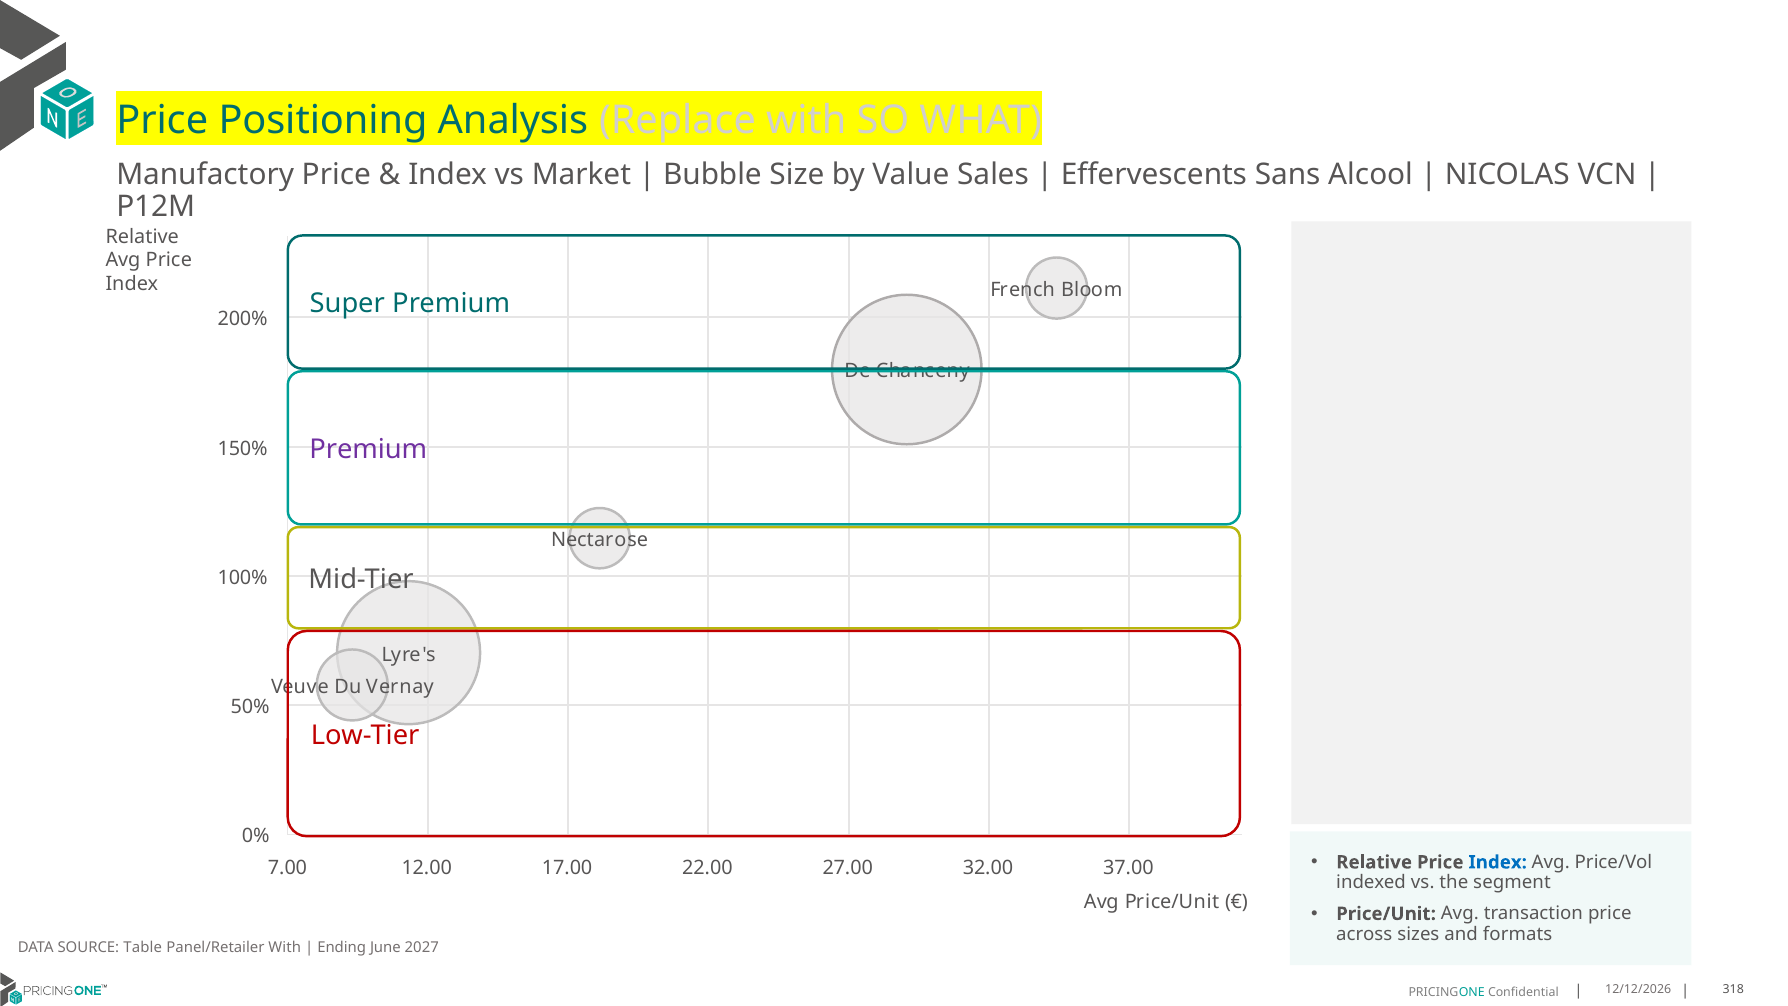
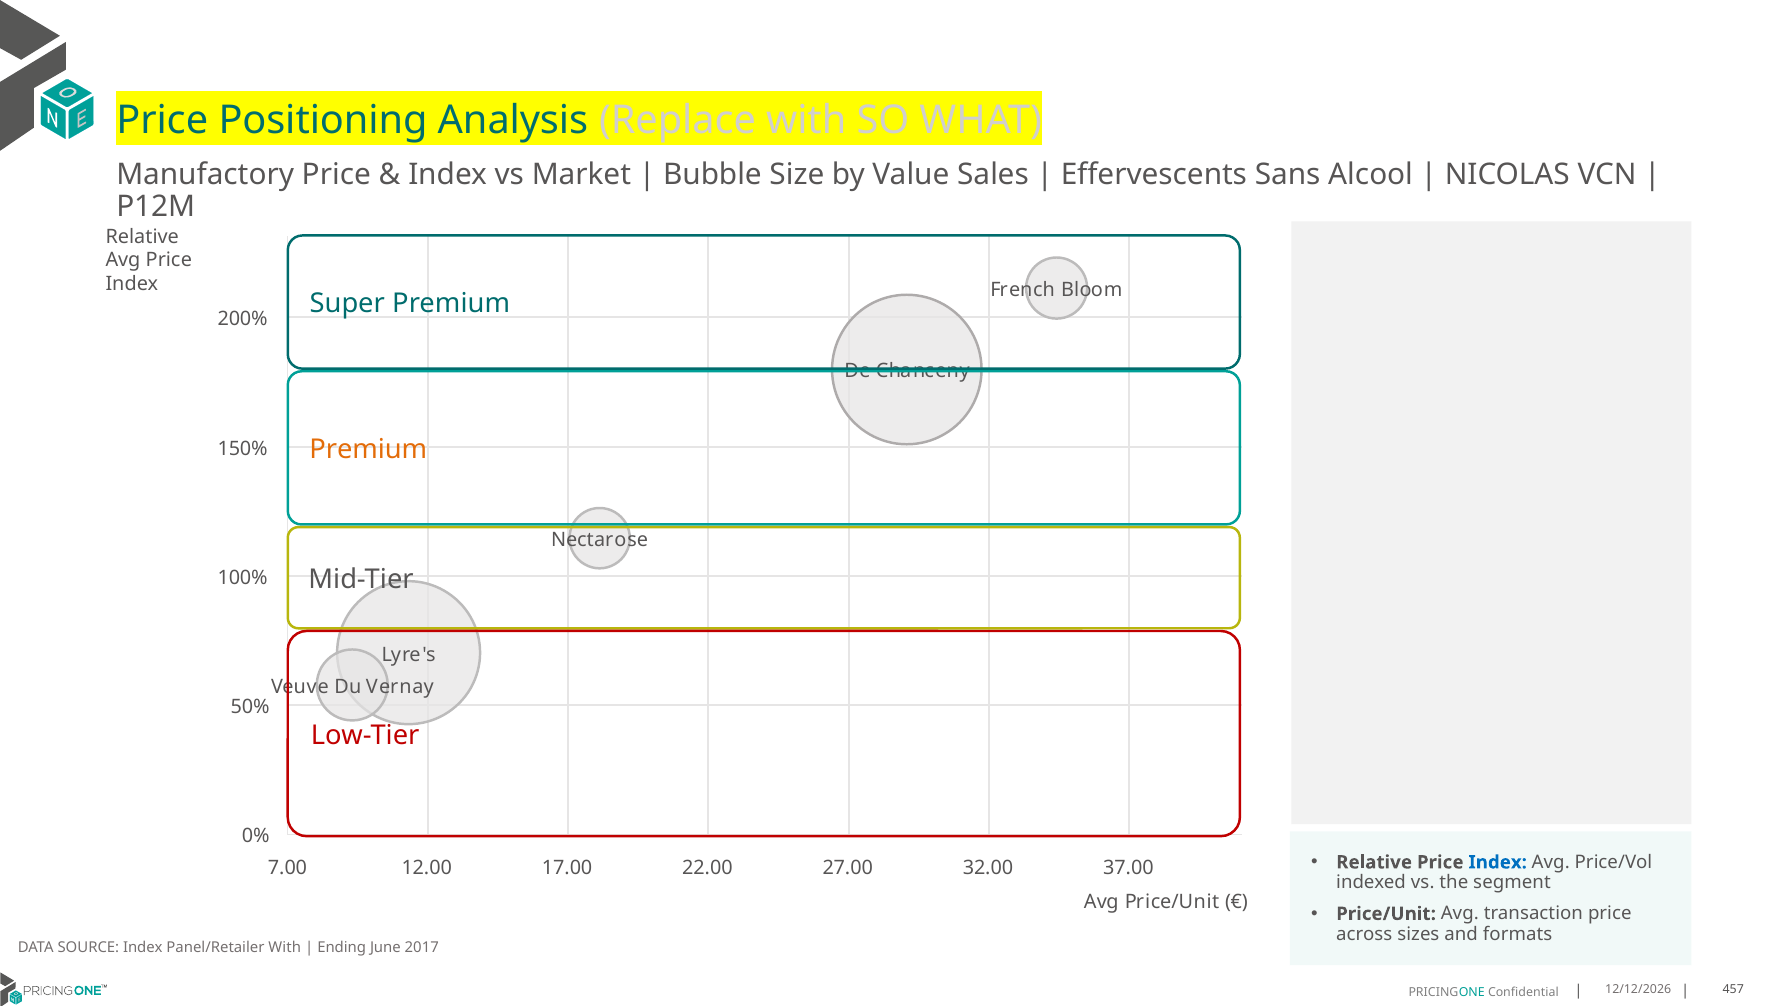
Premium colour: purple -> orange (368, 450)
SOURCE Table: Table -> Index (143, 947)
2027: 2027 -> 2017 (422, 947)
318: 318 -> 457 (1733, 989)
